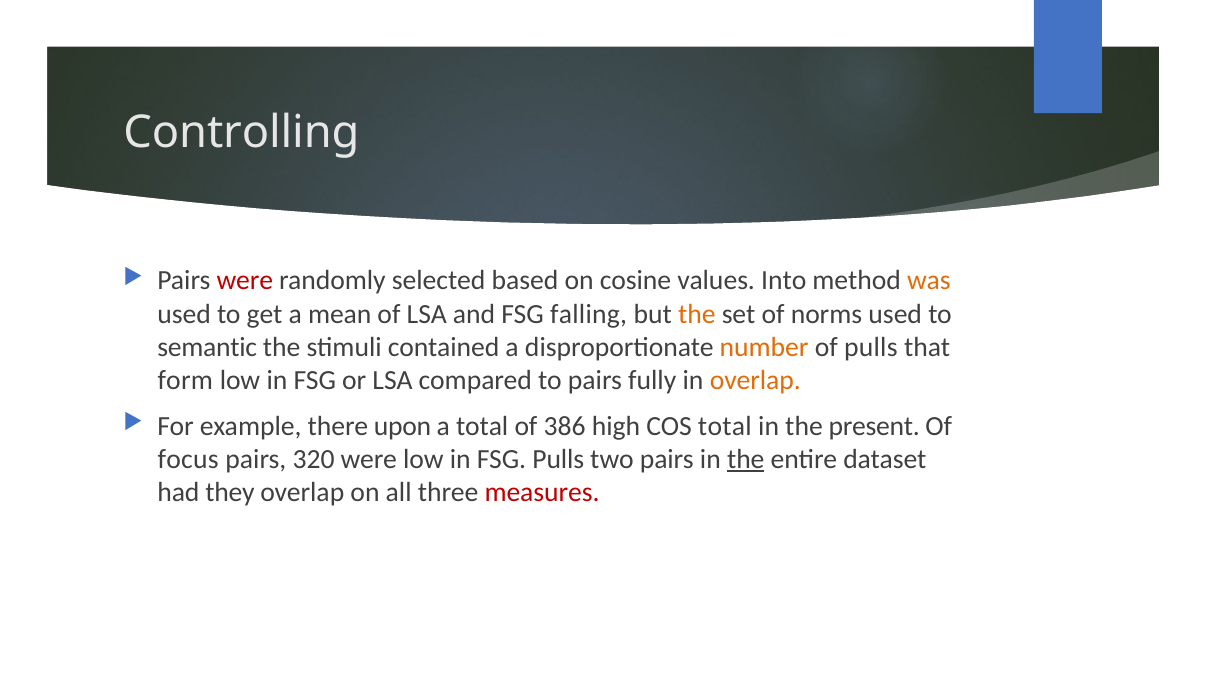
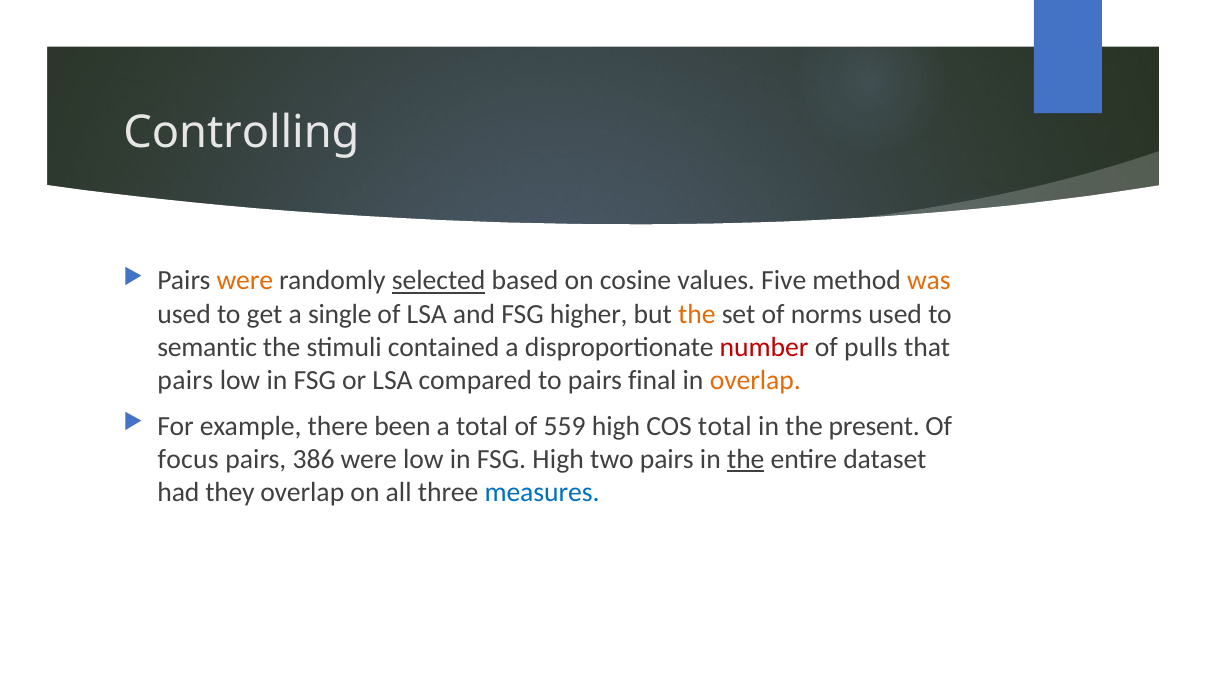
were colour: red -> orange (245, 281)
selected underline: none -> present (439, 281)
Into: Into -> Five (784, 281)
mean: mean -> single (340, 314)
falling: falling -> higher (589, 314)
number colour: orange -> red (764, 347)
form: form -> pairs (185, 380)
fully: fully -> final (652, 380)
upon: upon -> been (402, 426)
386: 386 -> 559 (565, 426)
320: 320 -> 386 (314, 459)
FSG Pulls: Pulls -> High (558, 459)
measures colour: red -> blue (542, 492)
